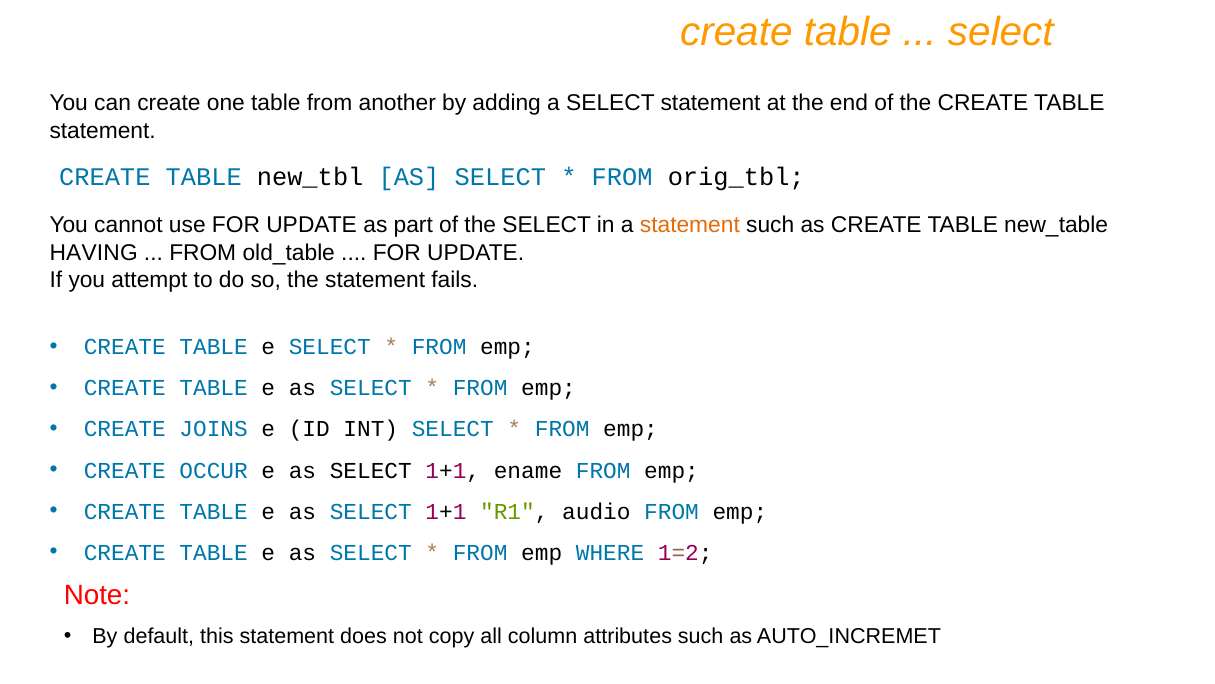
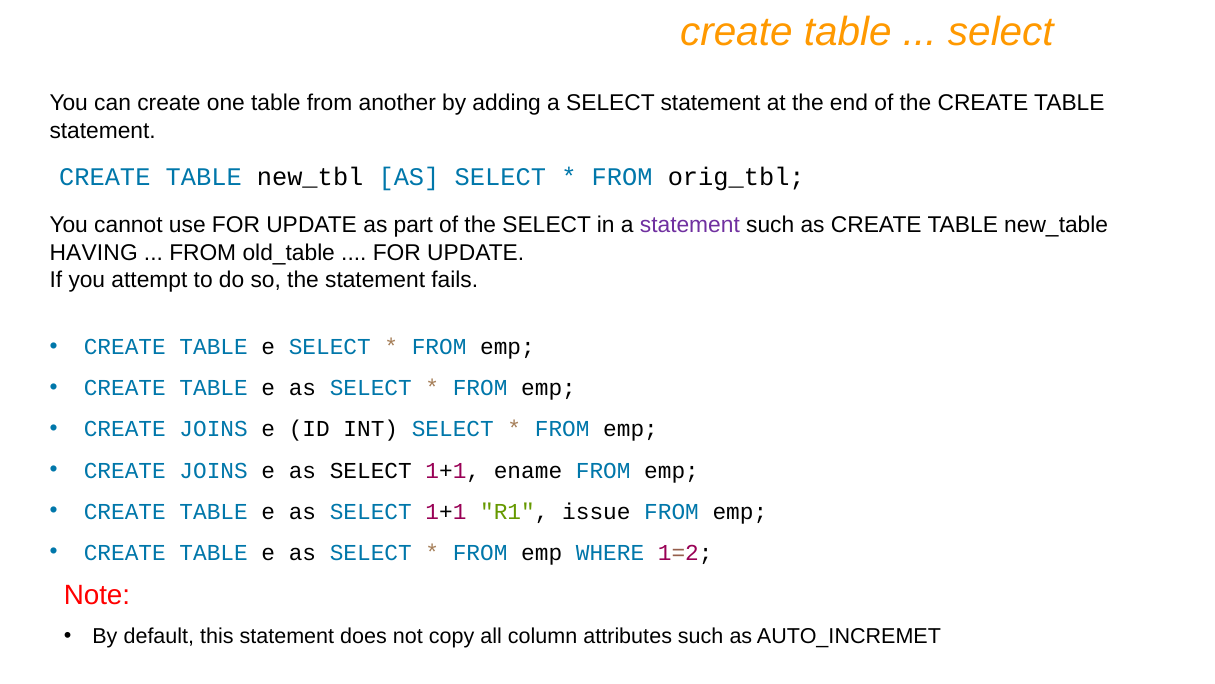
statement colour: orange -> purple (690, 225)
OCCUR: OCCUR -> JOINS (214, 470)
audio: audio -> issue (596, 511)
